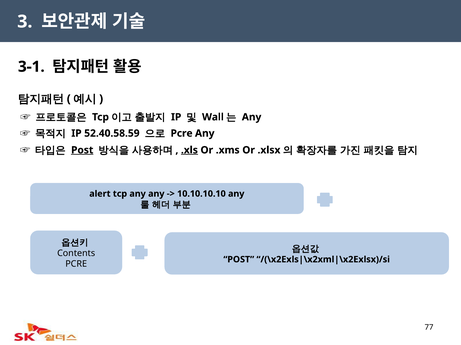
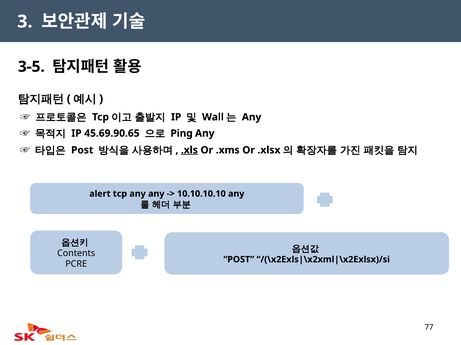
3-1: 3-1 -> 3-5 (31, 67)
52.40.58.59: 52.40.58.59 -> 45.69.90.65 (112, 134)
Pcre: Pcre -> Ping (182, 134)
Post underline: present -> none (82, 150)
